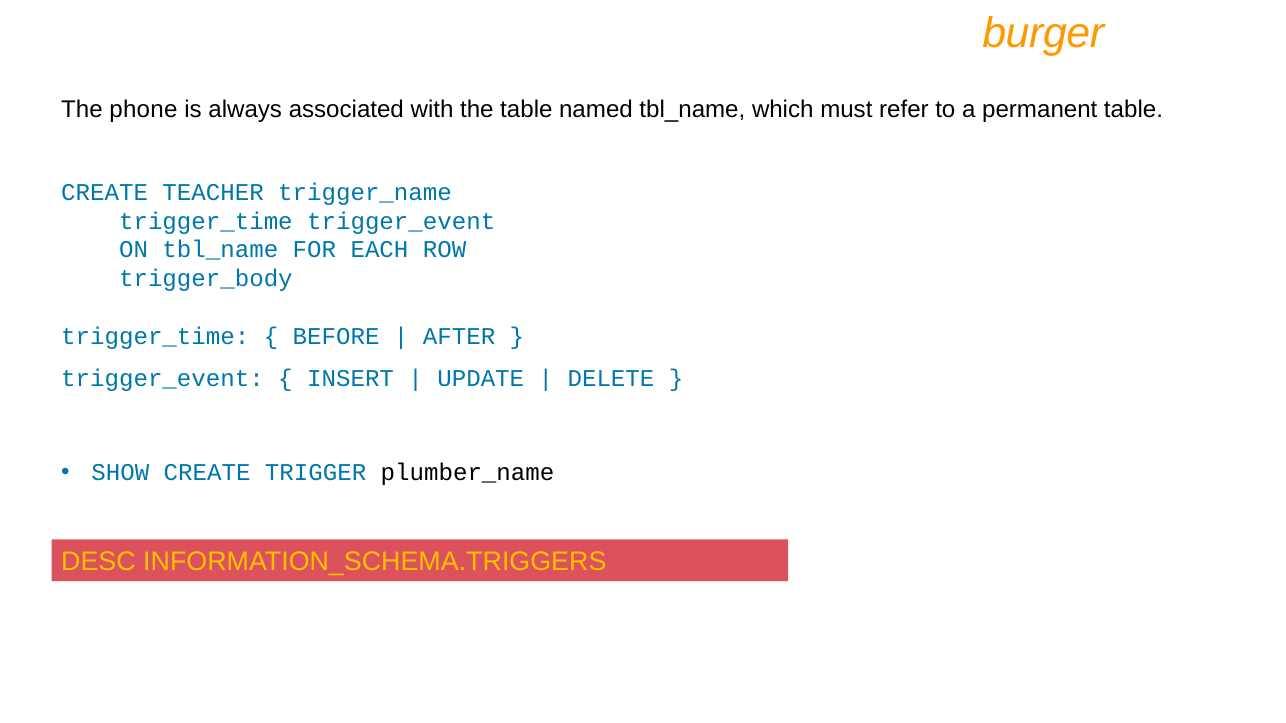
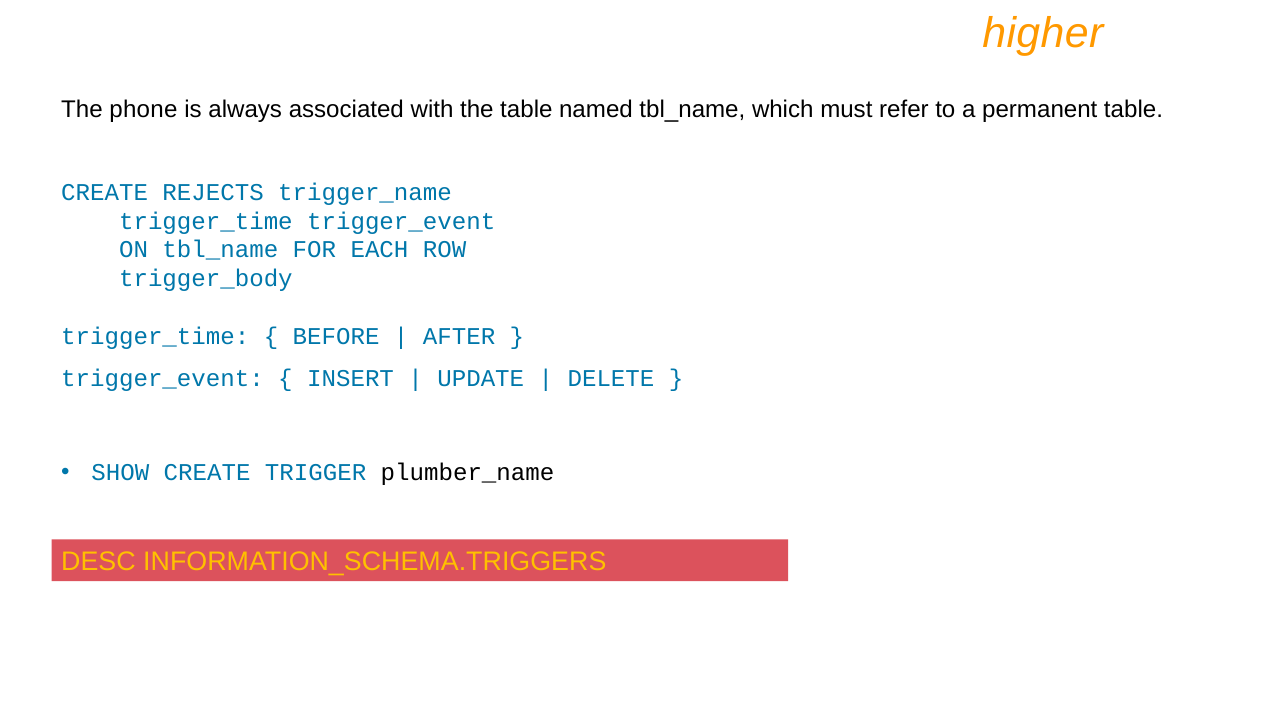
burger: burger -> higher (1043, 33)
TEACHER: TEACHER -> REJECTS (213, 192)
